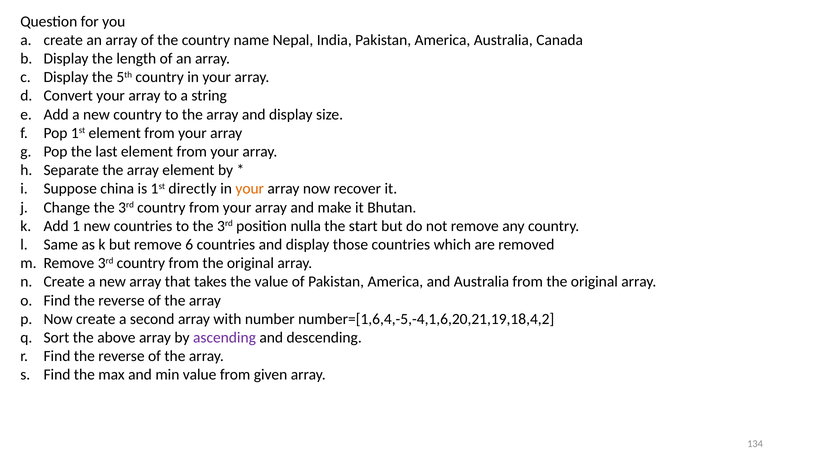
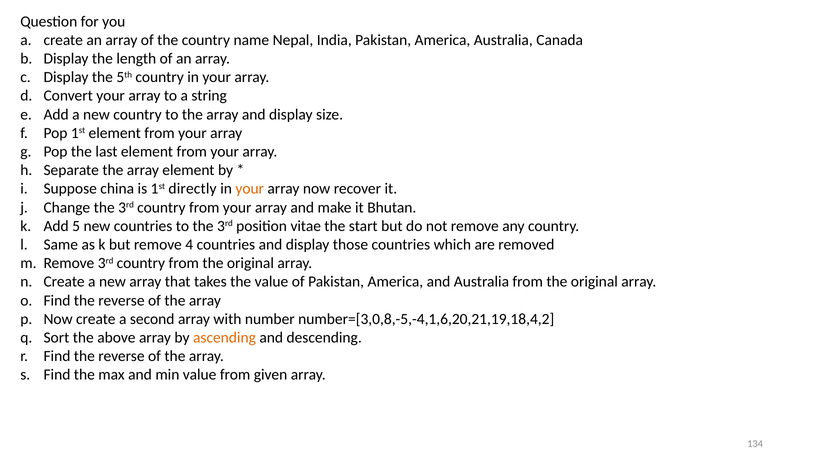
1: 1 -> 5 (76, 226)
nulla: nulla -> vitae (306, 226)
6: 6 -> 4 (189, 244)
number=[1,6,4,-5,-4,1,6,20,21,19,18,4,2: number=[1,6,4,-5,-4,1,6,20,21,19,18,4,2 -> number=[3,0,8,-5,-4,1,6,20,21,19,18,4,2 (426, 319)
ascending colour: purple -> orange (224, 337)
